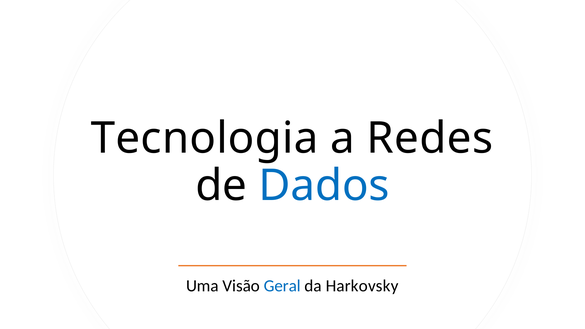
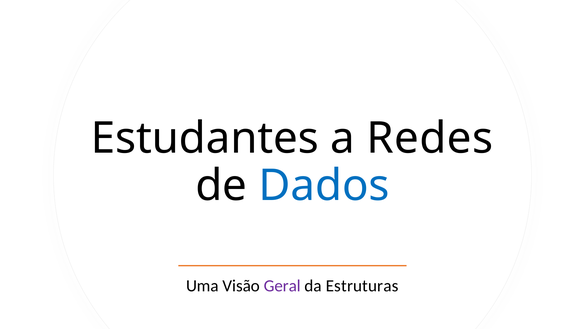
Tecnologia: Tecnologia -> Estudantes (205, 138)
Geral colour: blue -> purple (282, 286)
Harkovsky: Harkovsky -> Estruturas (362, 286)
